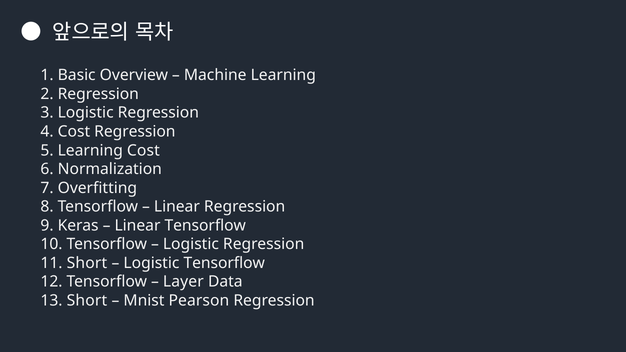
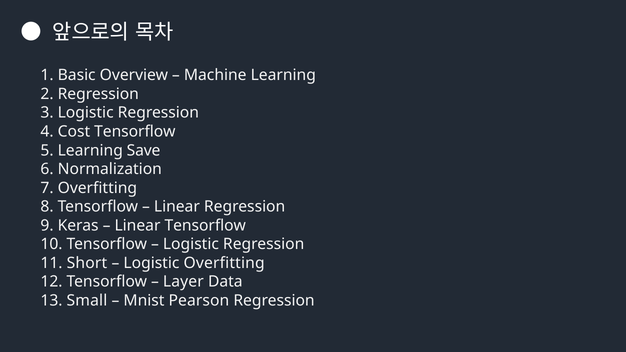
Cost Regression: Regression -> Tensorflow (135, 132)
Learning Cost: Cost -> Save (144, 150)
Logistic Tensorflow: Tensorflow -> Overfitting (224, 263)
13 Short: Short -> Small (87, 301)
